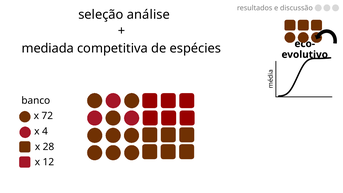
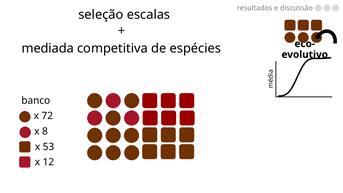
análise: análise -> escalas (148, 15)
4: 4 -> 8 (45, 131)
28: 28 -> 53 (48, 147)
